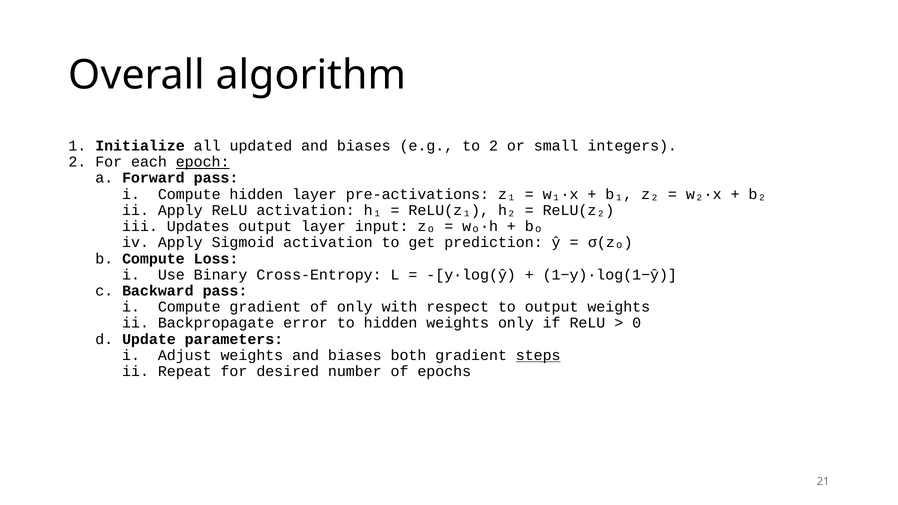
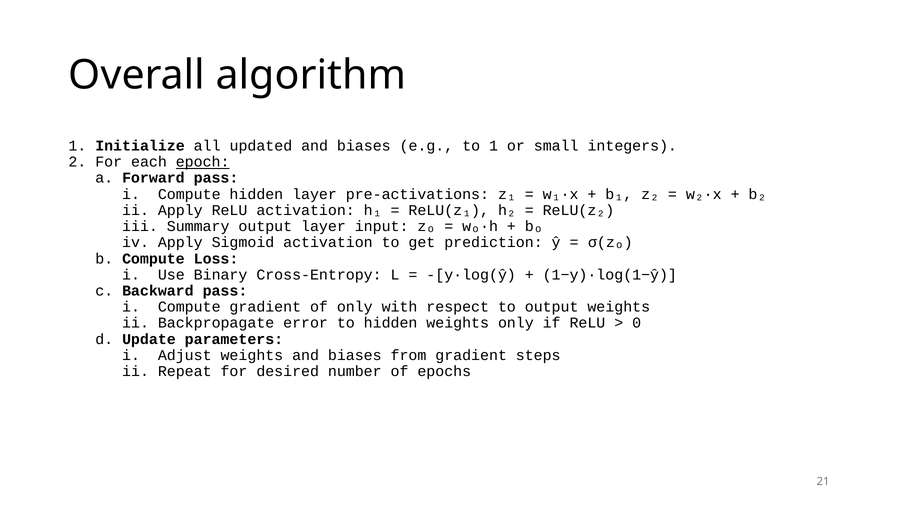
to 2: 2 -> 1 (494, 146)
Updates: Updates -> Summary (198, 226)
both: both -> from (408, 355)
steps underline: present -> none (538, 355)
